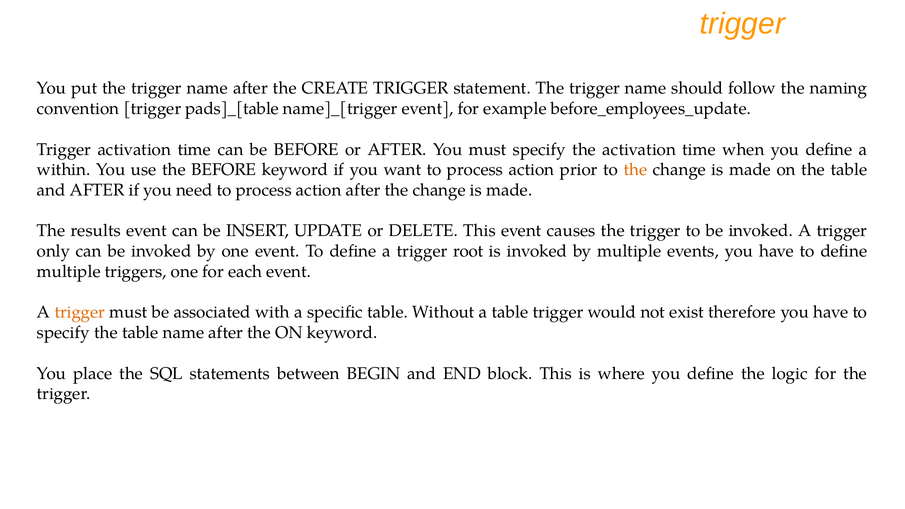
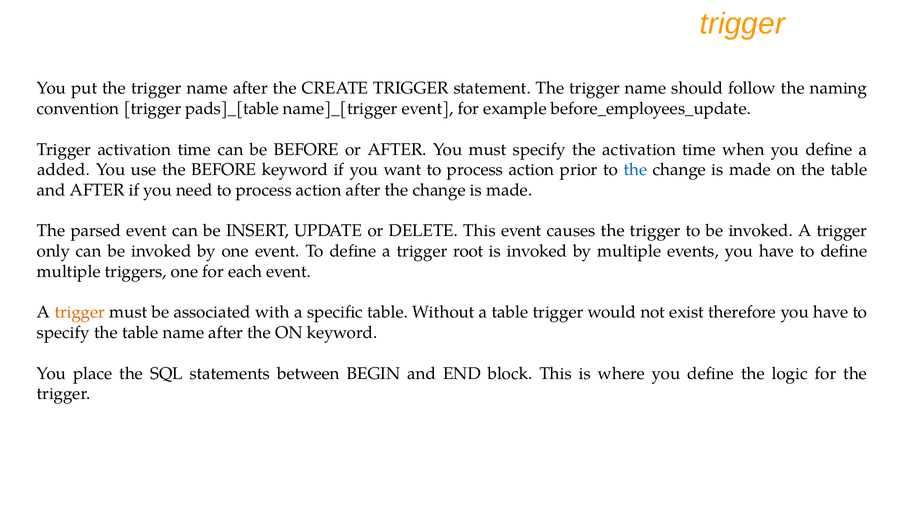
within: within -> added (64, 170)
the colour: orange -> blue (635, 170)
results: results -> parsed (96, 231)
